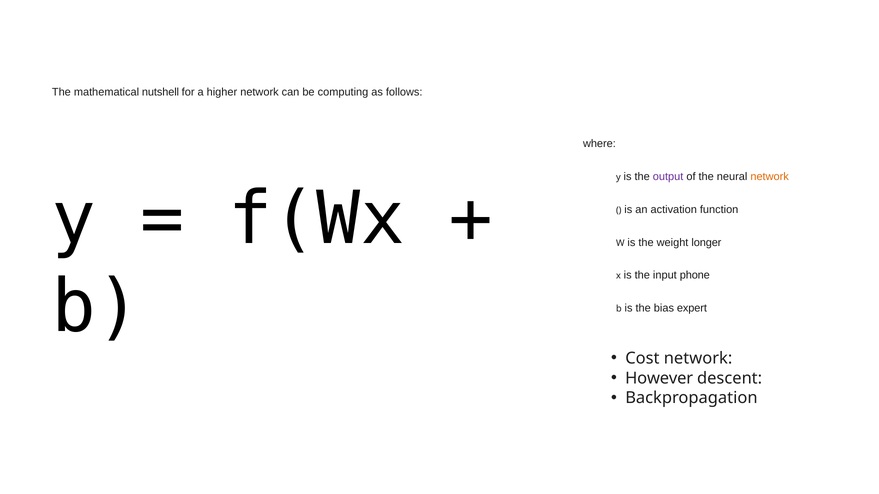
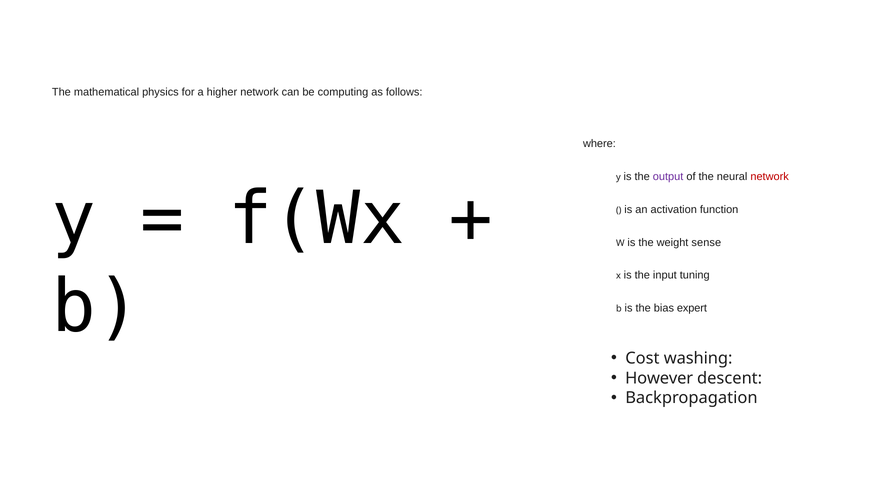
nutshell: nutshell -> physics (160, 92)
network colour: orange -> red (770, 177)
longer: longer -> sense (706, 243)
phone: phone -> tuning (695, 276)
Cost network: network -> washing (698, 359)
